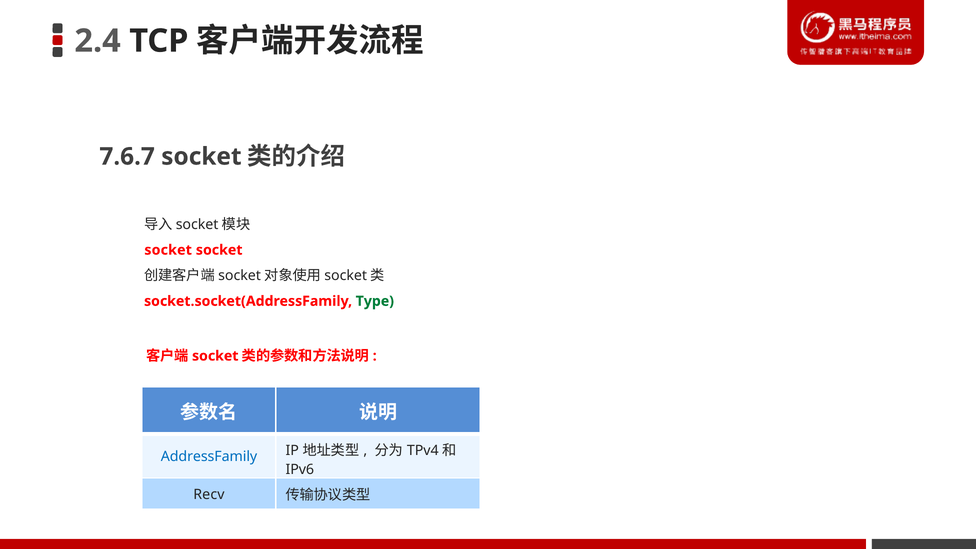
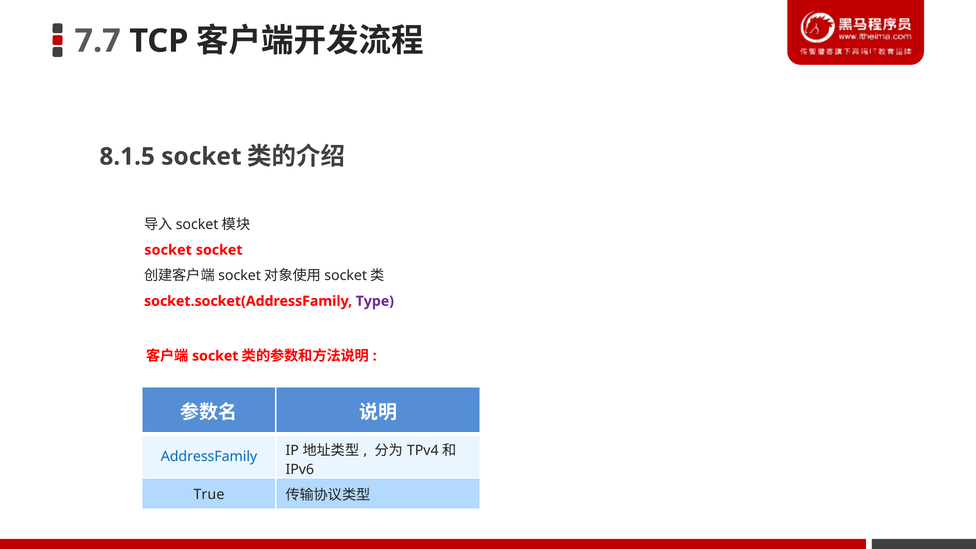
2.4: 2.4 -> 7.7 (98, 41)
7.6.7: 7.6.7 -> 8.1.5 (127, 157)
Type colour: green -> purple (375, 301)
Recv: Recv -> True (209, 494)
